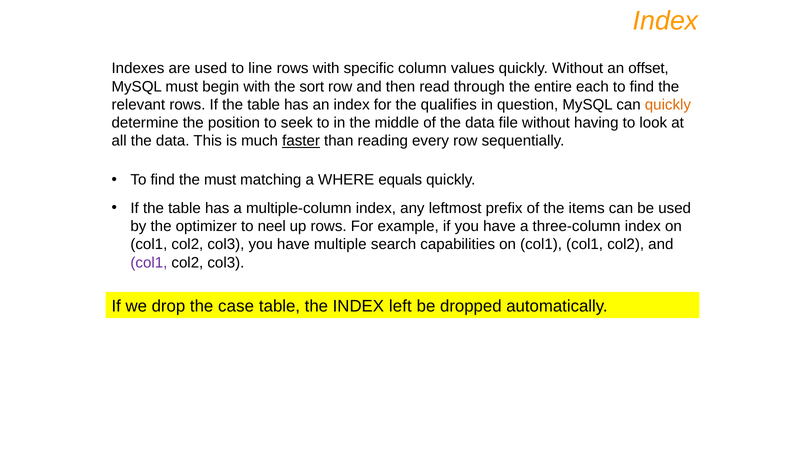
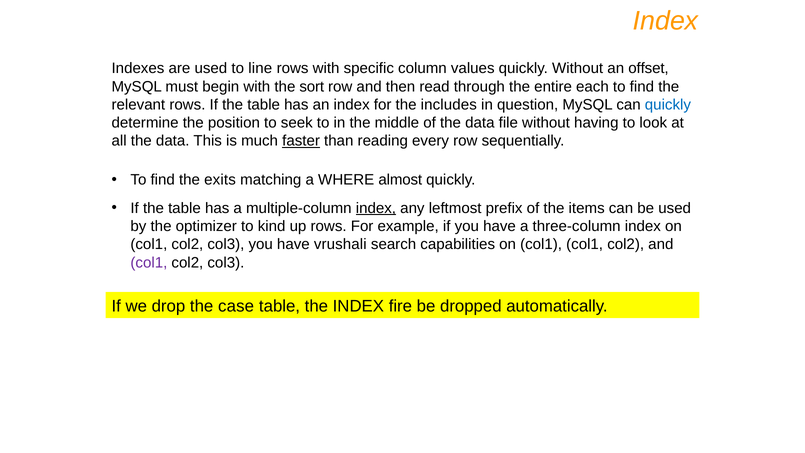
qualifies: qualifies -> includes (449, 105)
quickly colour: orange -> blue (668, 105)
the must: must -> exits (220, 180)
equals: equals -> almost (400, 180)
index underline: none -> present (376, 208)
neel: neel -> kind (272, 226)
multiple: multiple -> vrushali (340, 244)
left: left -> fire (400, 306)
